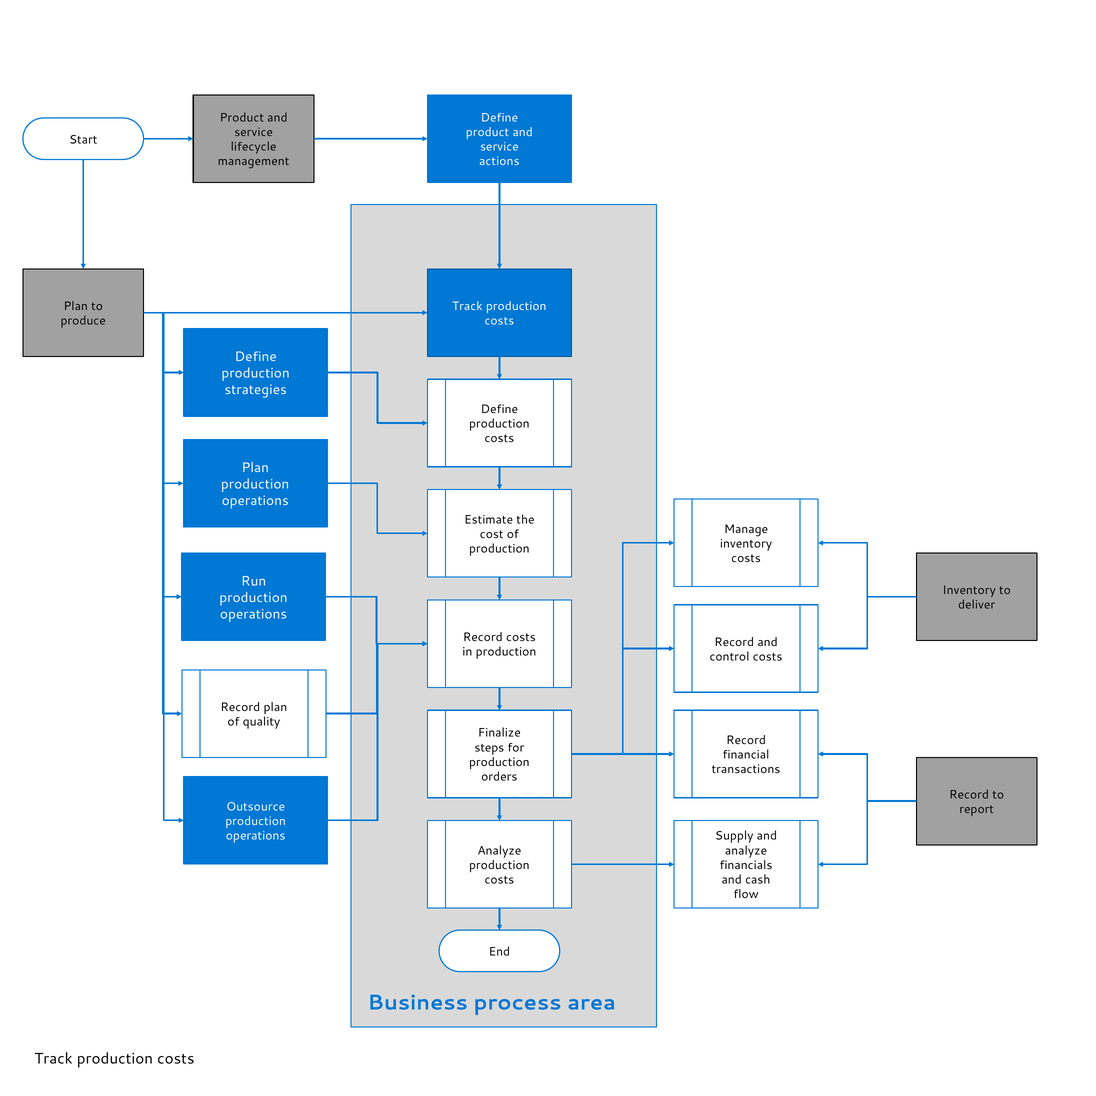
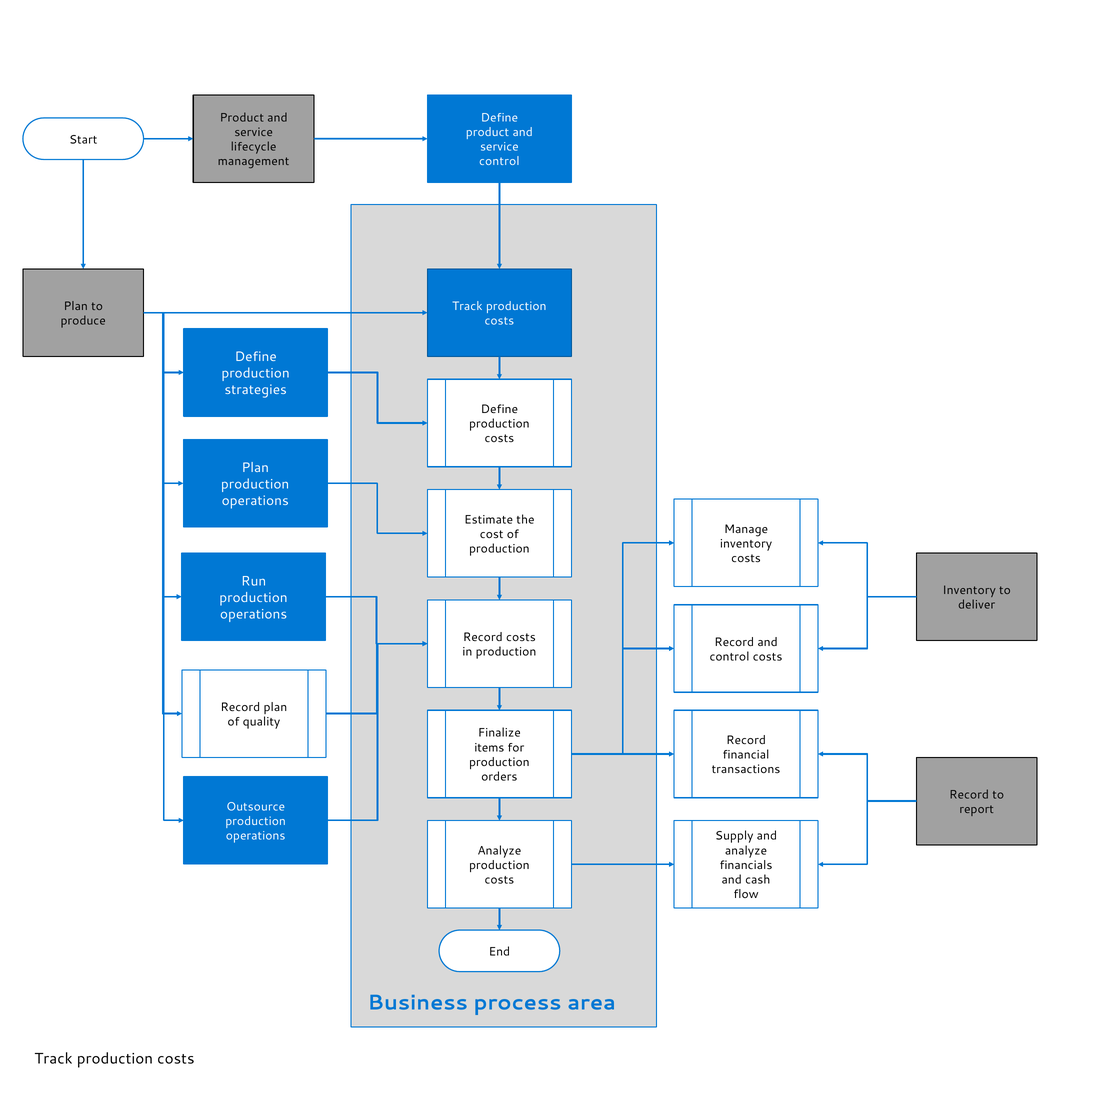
actions: actions -> control (499, 161)
steps: steps -> items (489, 748)
